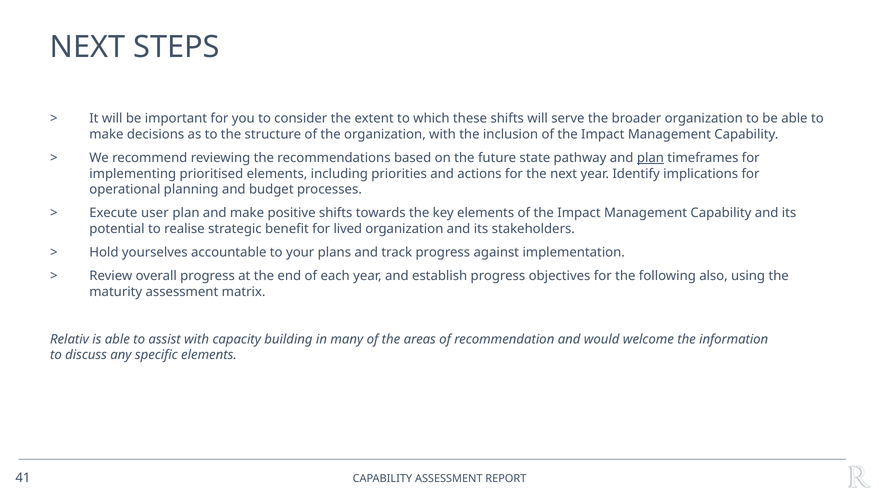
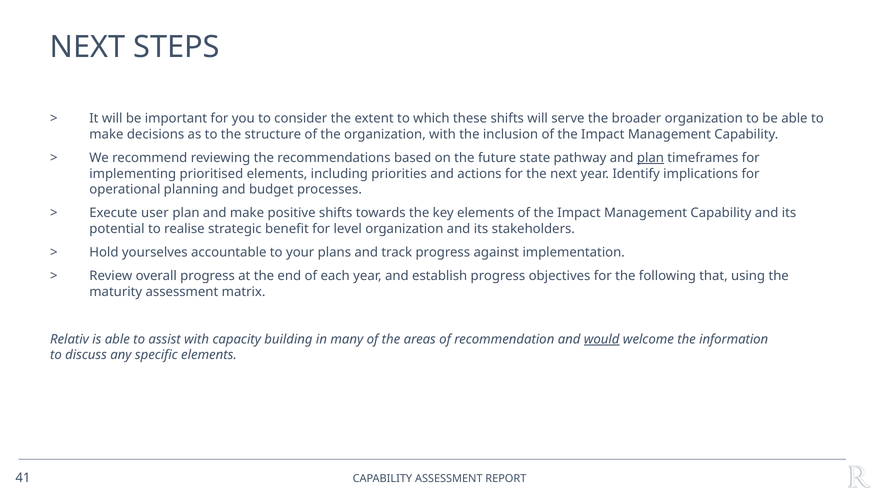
lived: lived -> level (348, 229)
also: also -> that (713, 276)
would underline: none -> present (602, 340)
